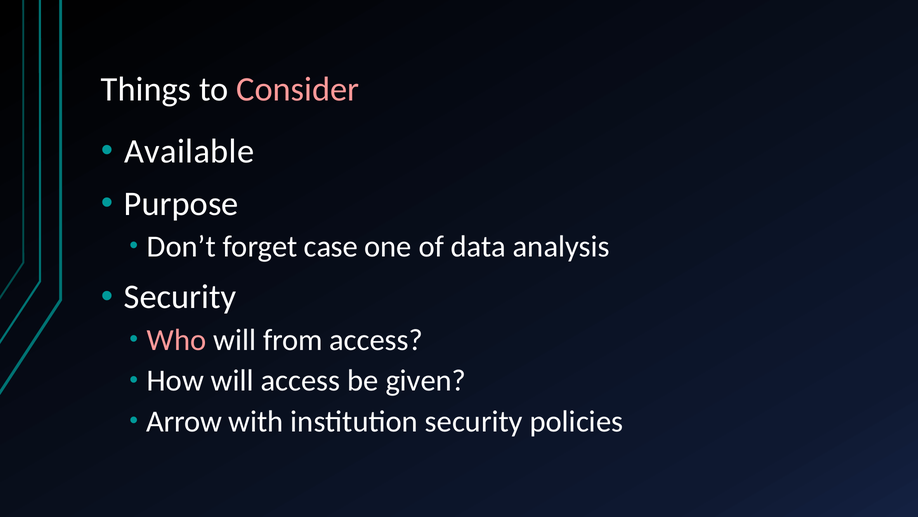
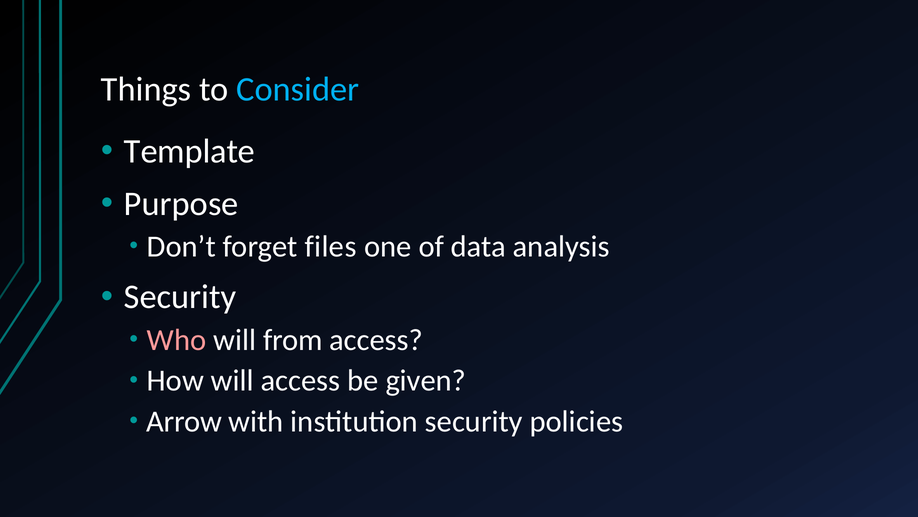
Consider colour: pink -> light blue (298, 89)
Available: Available -> Template (189, 151)
case: case -> files (331, 246)
